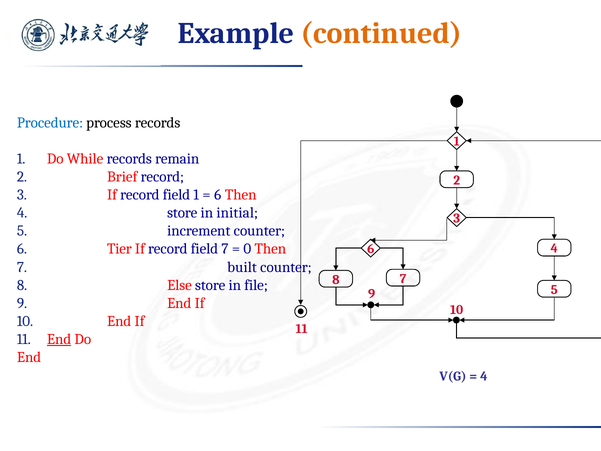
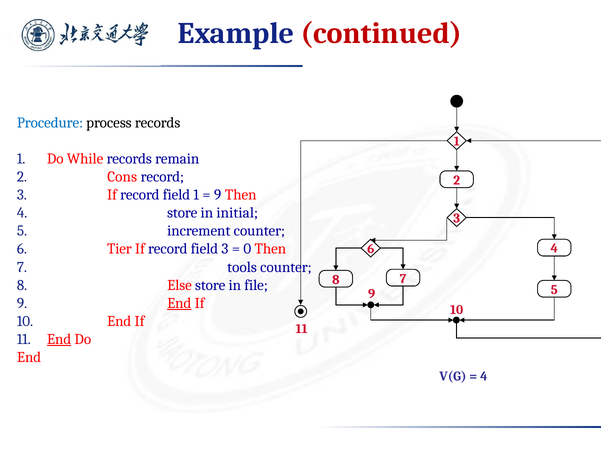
continued colour: orange -> red (382, 33)
Brief: Brief -> Cons (122, 177)
6: 6 -> 9 (218, 195)
field 7: 7 -> 3 (225, 249)
built: built -> tools (242, 267)
End underline: none -> present (179, 303)
